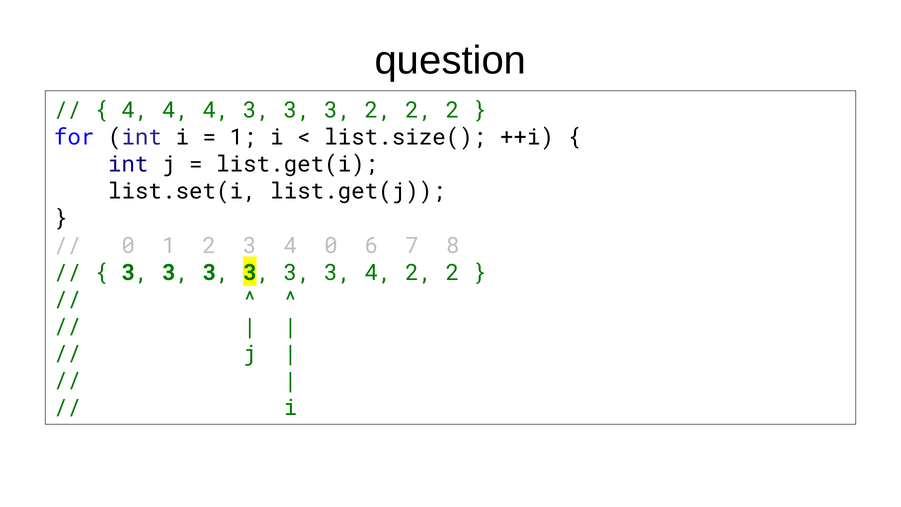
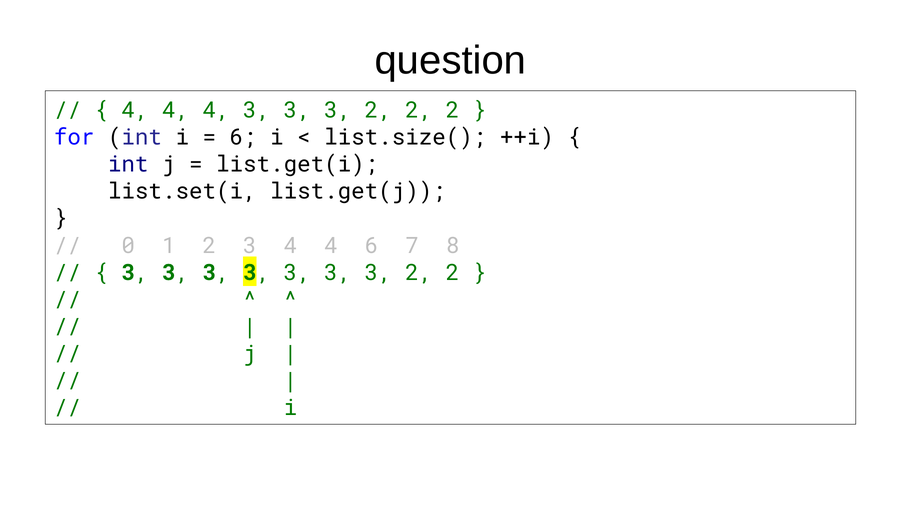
1: 1 -> 6 (243, 137)
0: 0 -> 4 (331, 245)
4: 4 -> 3 (378, 273)
